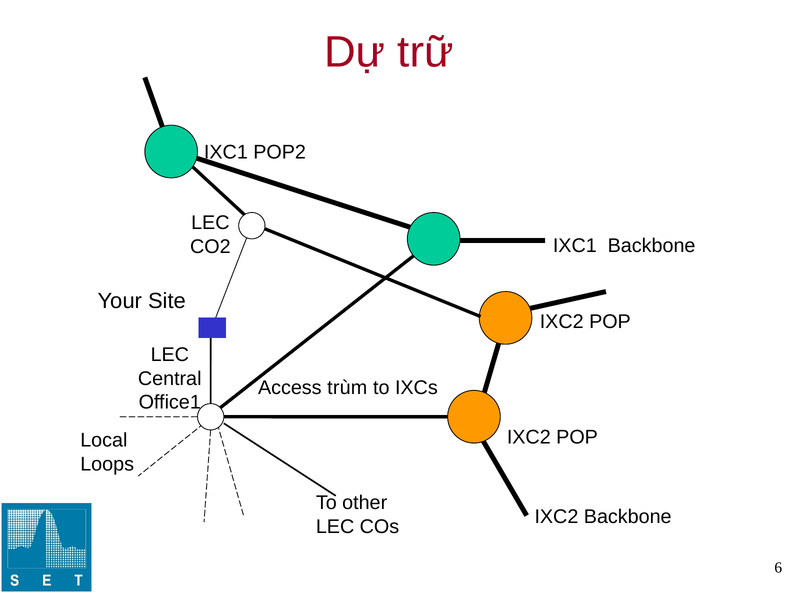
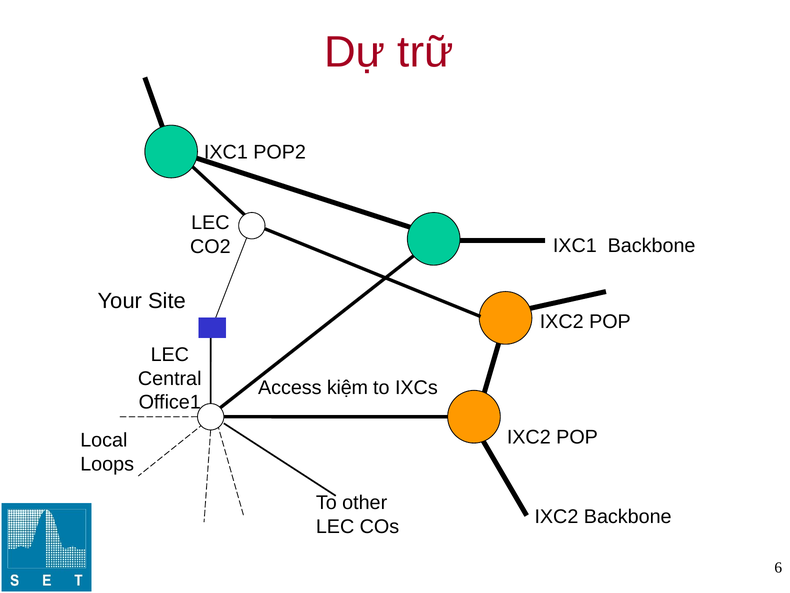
trùm: trùm -> kiệm (347, 387)
